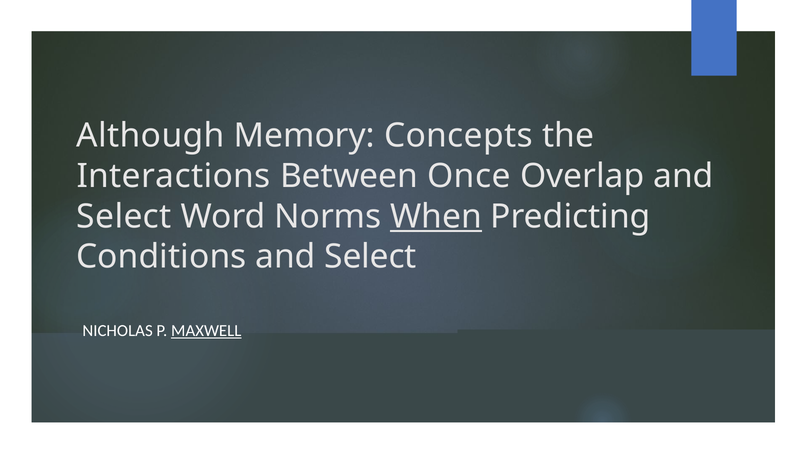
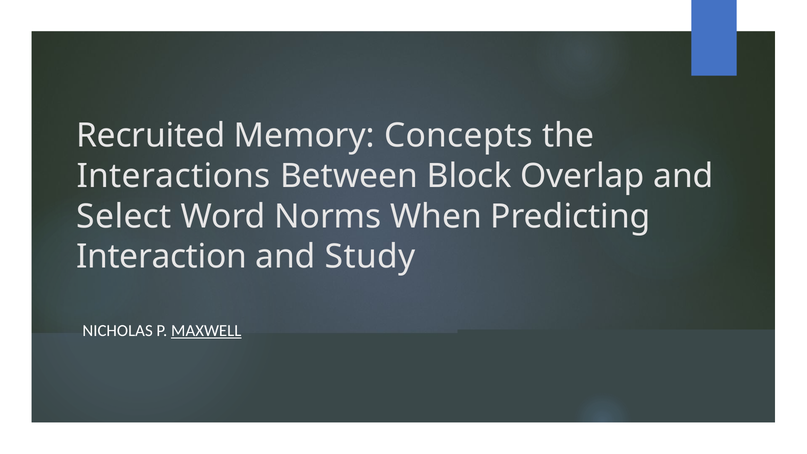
Although: Although -> Recruited (151, 136)
Once: Once -> Block (469, 176)
When underline: present -> none (436, 216)
Conditions: Conditions -> Interaction (162, 257)
Select: Select -> Study (370, 257)
